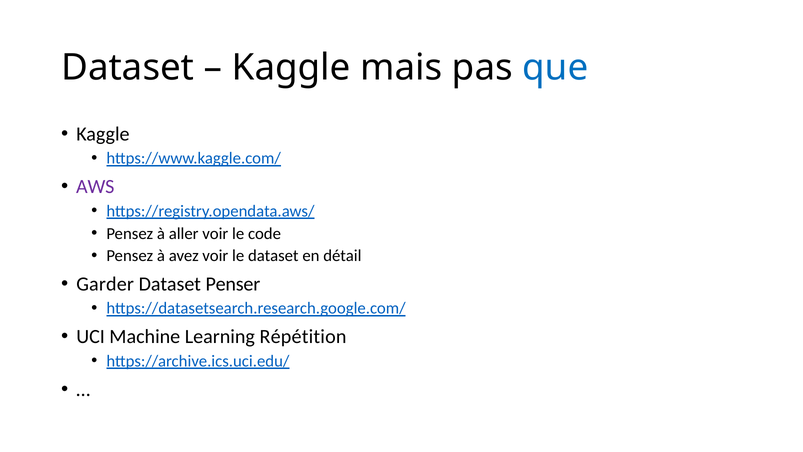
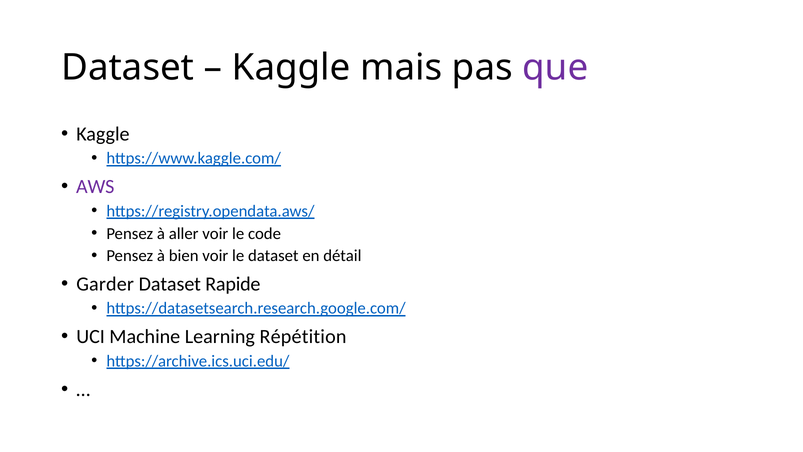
que colour: blue -> purple (555, 67)
avez: avez -> bien (184, 256)
Penser: Penser -> Rapide (233, 284)
